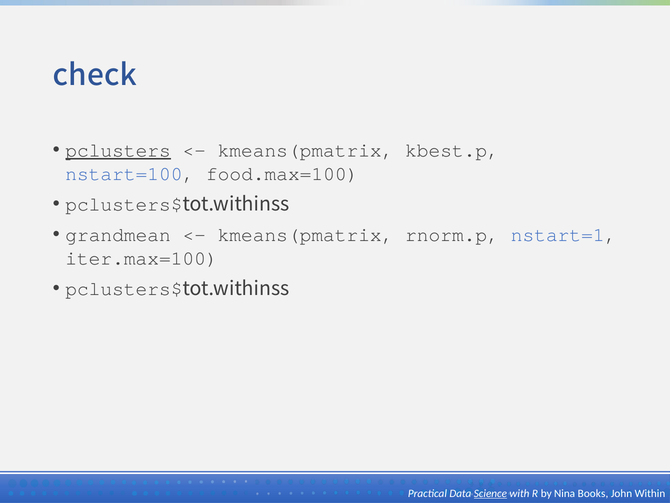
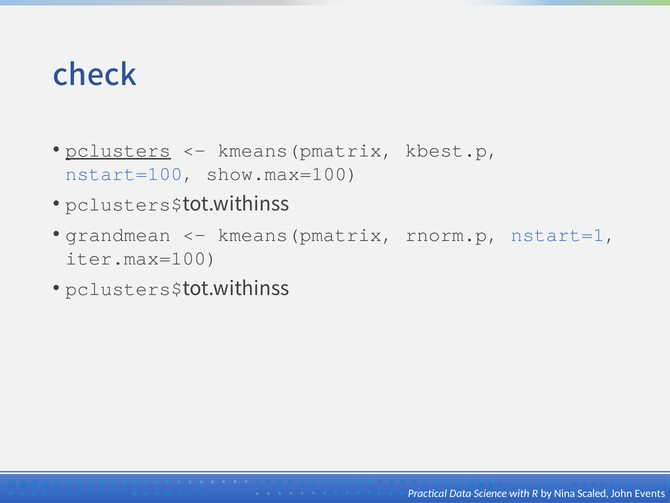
food.max=100: food.max=100 -> show.max=100 (282, 174)
Science underline: present -> none (490, 493)
Books: Books -> Scaled (593, 493)
Within: Within -> Events (650, 493)
